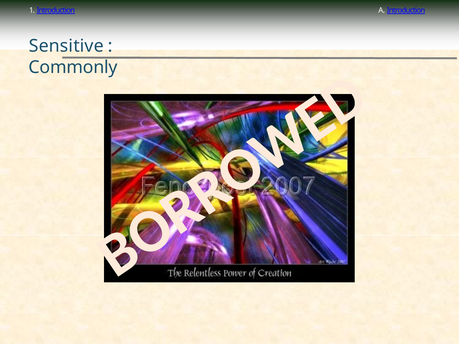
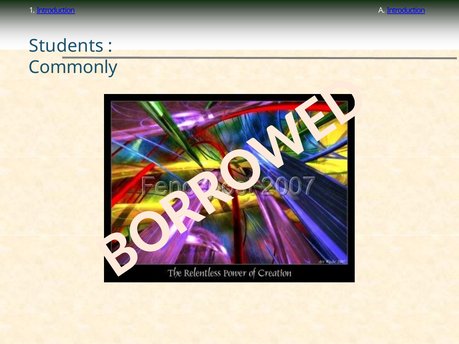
Sensitive: Sensitive -> Students (66, 46)
